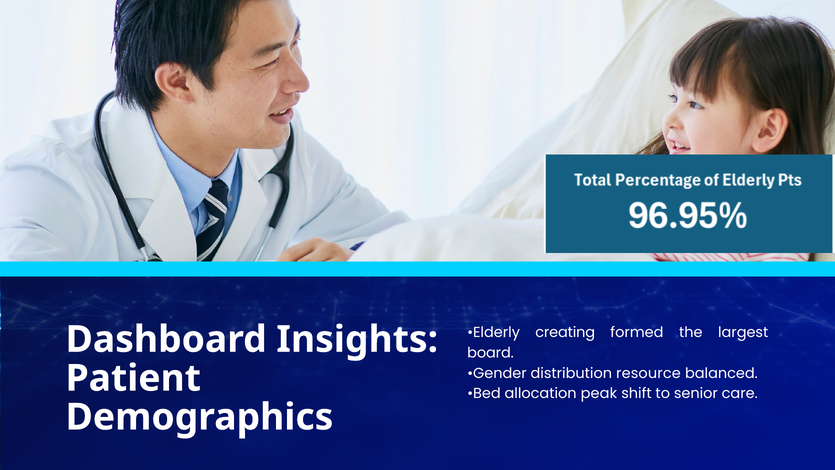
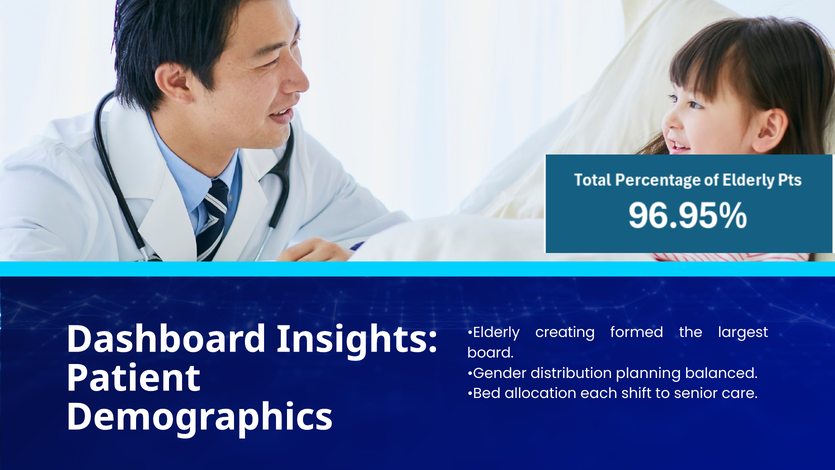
resource: resource -> planning (648, 373)
peak: peak -> each (599, 393)
